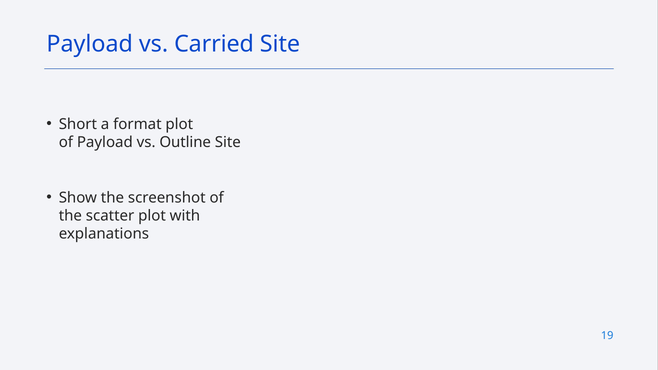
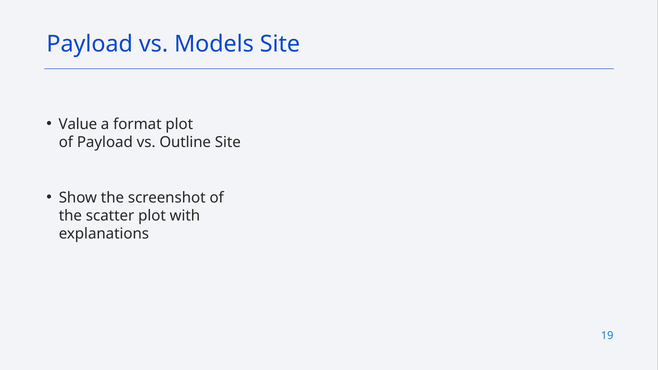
Carried: Carried -> Models (214, 44)
Short: Short -> Value (78, 124)
